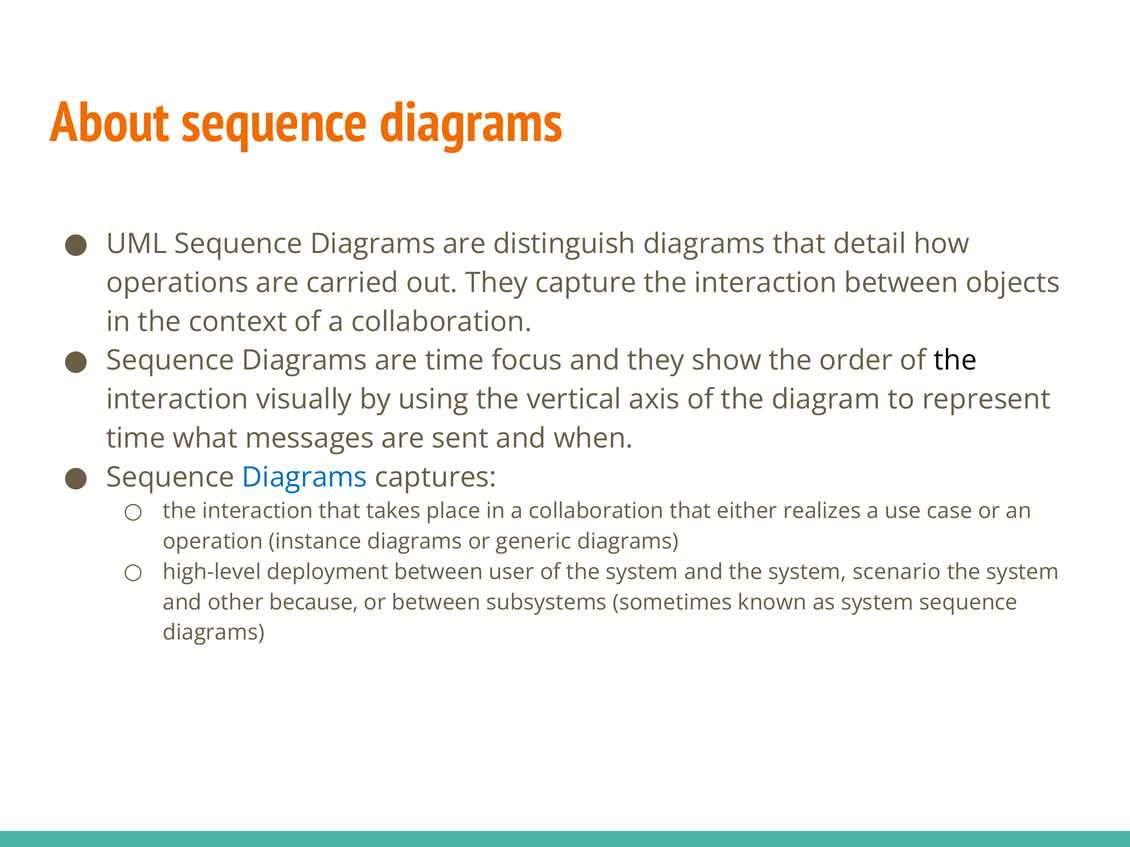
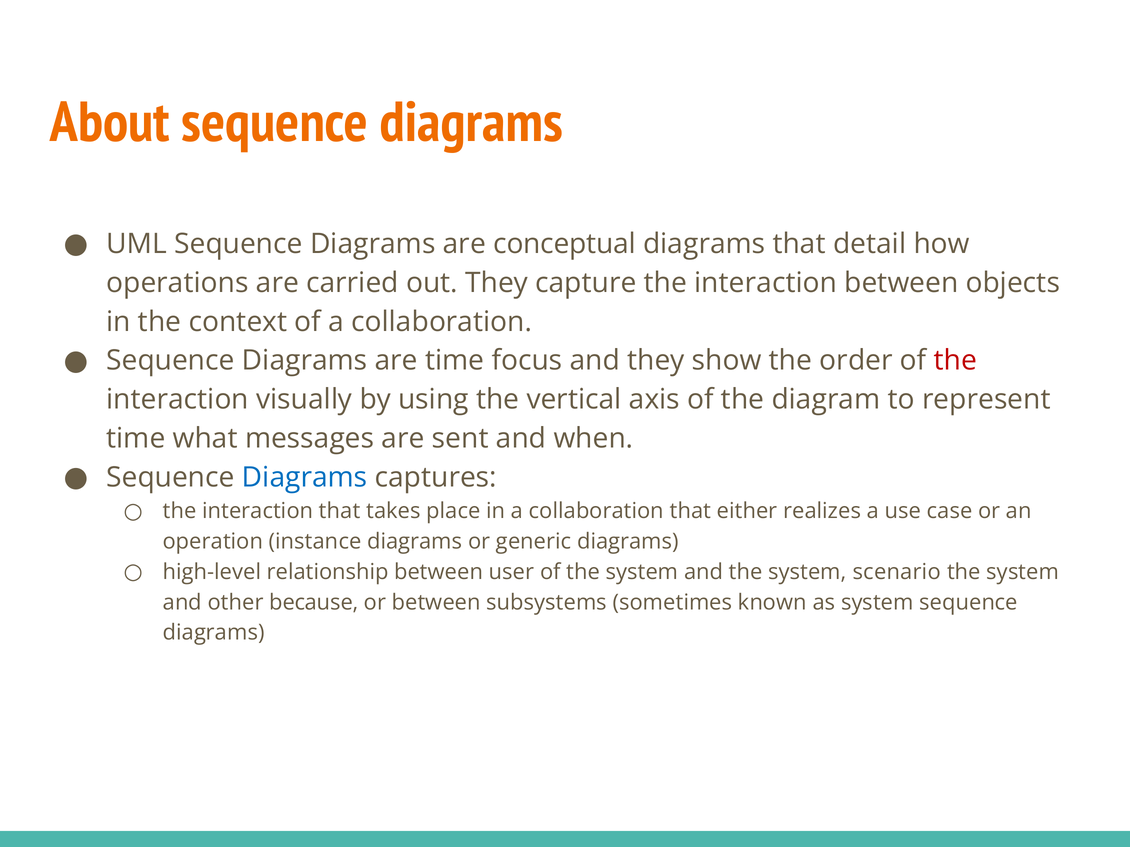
distinguish: distinguish -> conceptual (565, 244)
the colour: black -> red (955, 361)
deployment: deployment -> relationship (328, 572)
